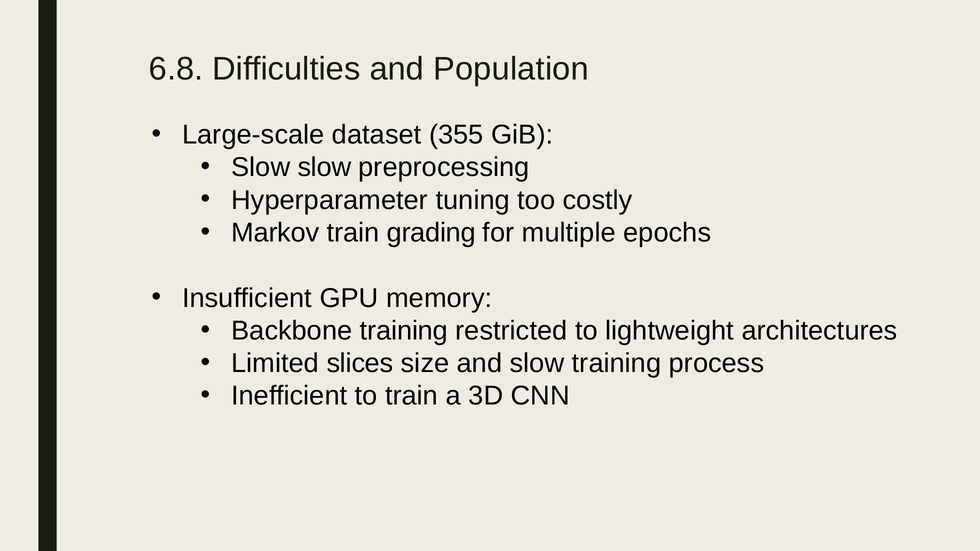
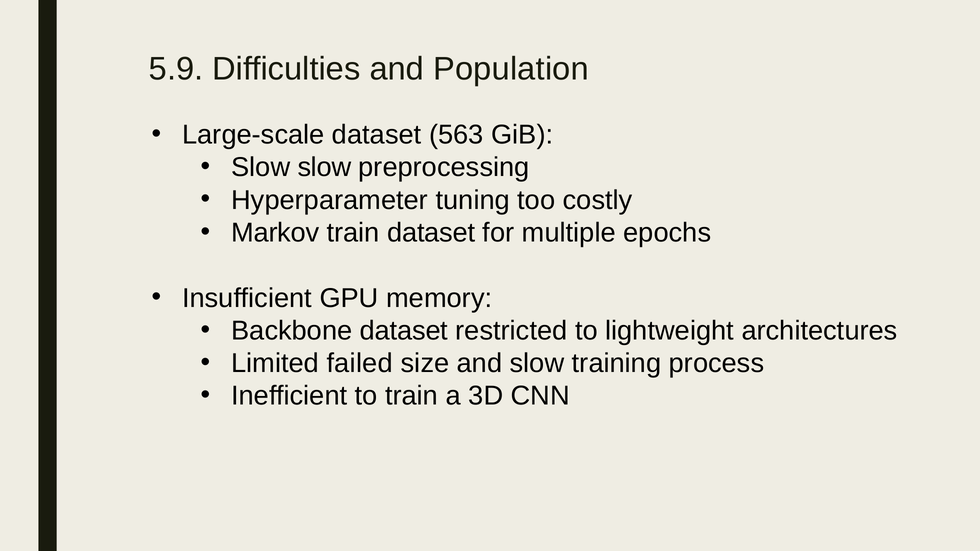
6.8: 6.8 -> 5.9 (176, 69)
355: 355 -> 563 (456, 135)
train grading: grading -> dataset (431, 233)
Backbone training: training -> dataset (404, 331)
slices: slices -> failed (360, 364)
